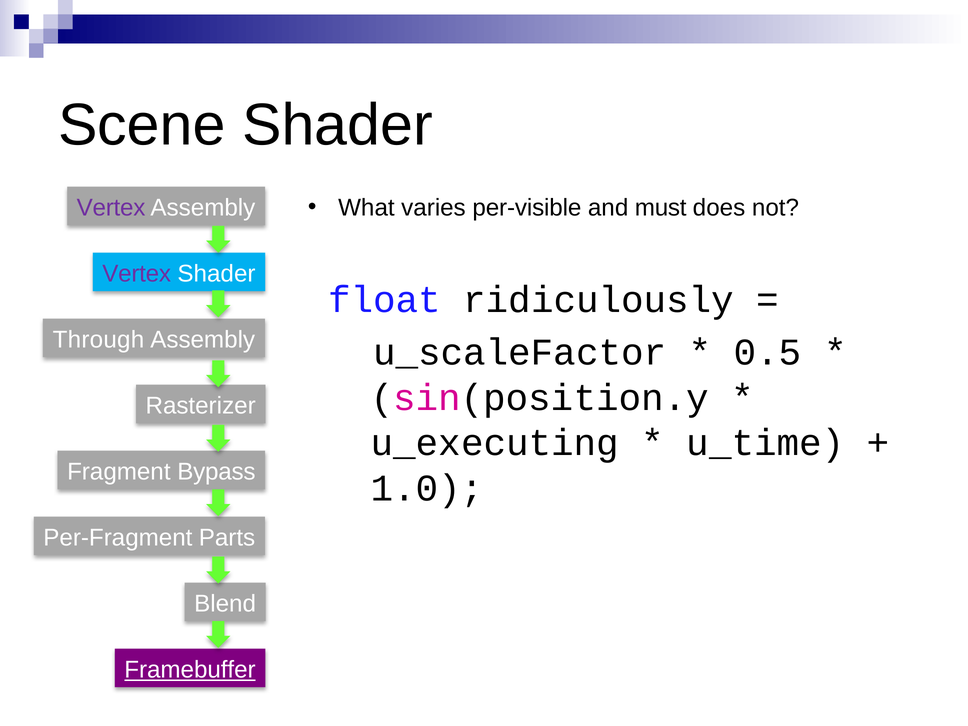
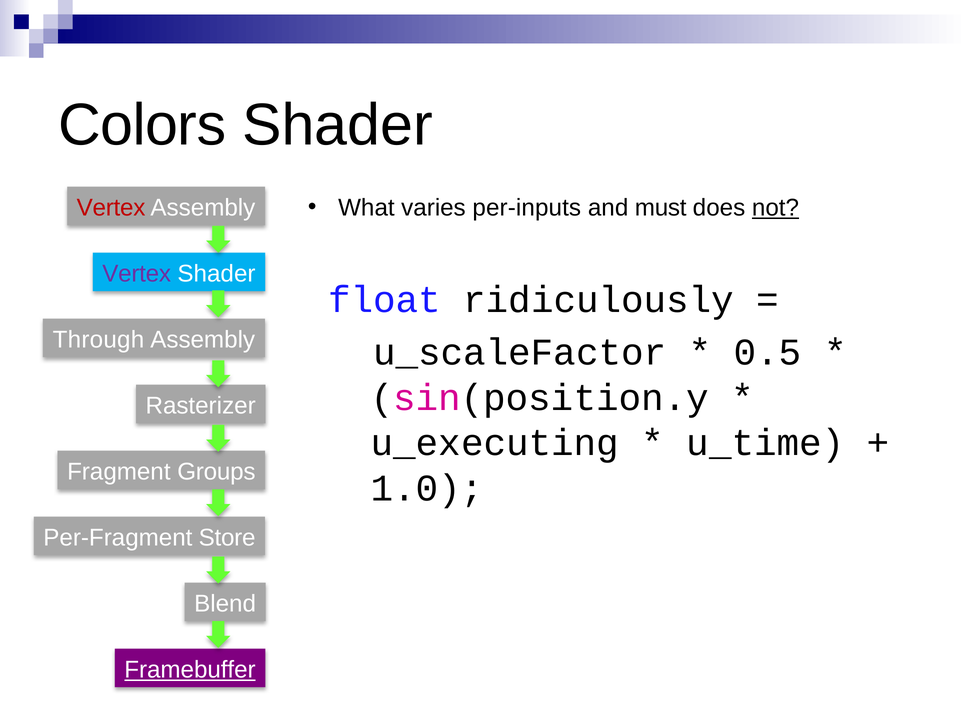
Scene: Scene -> Colors (142, 125)
per-visible: per-visible -> per-inputs (527, 208)
not underline: none -> present (775, 208)
Vertex colour: purple -> red (111, 208)
Bypass: Bypass -> Groups (216, 472)
Parts: Parts -> Store (227, 538)
